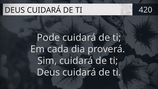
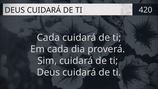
Pode: Pode -> Cada (48, 38)
